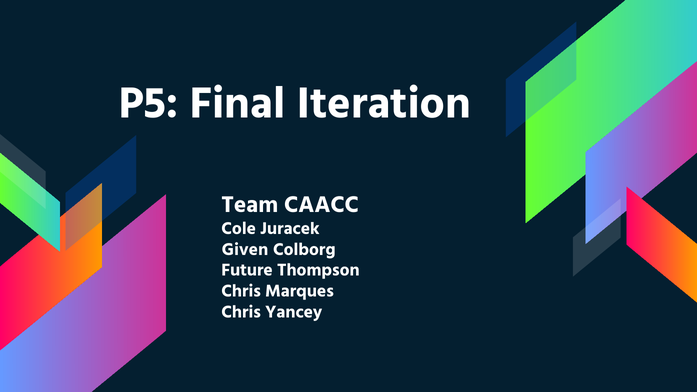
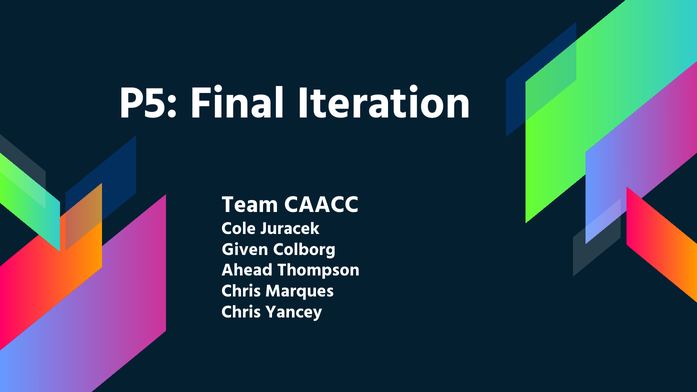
Future: Future -> Ahead (247, 270)
